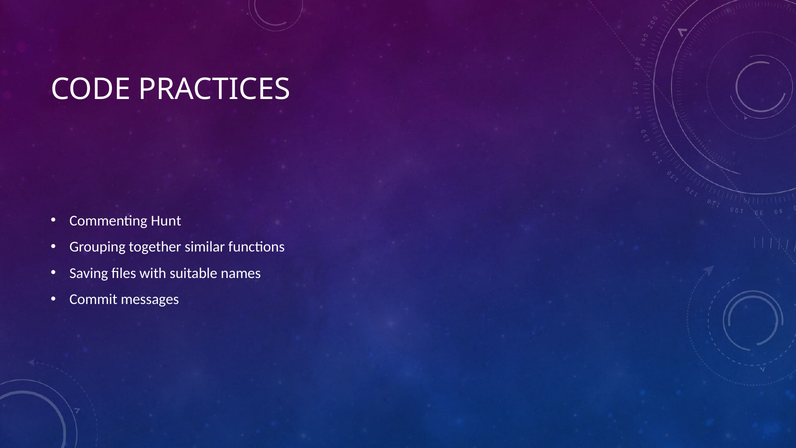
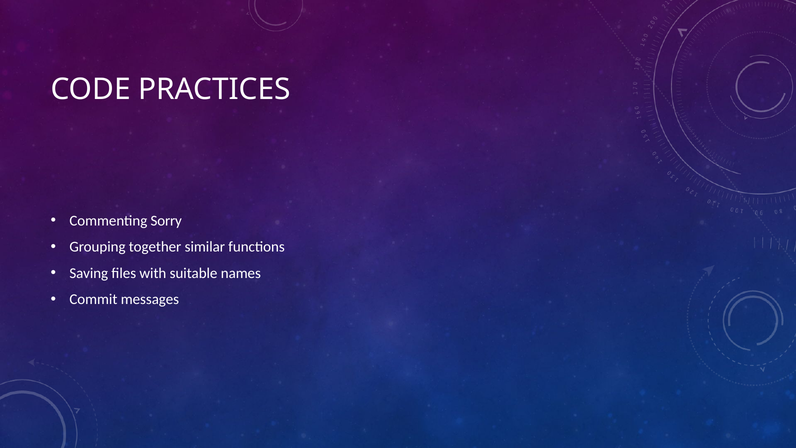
Hunt: Hunt -> Sorry (166, 221)
